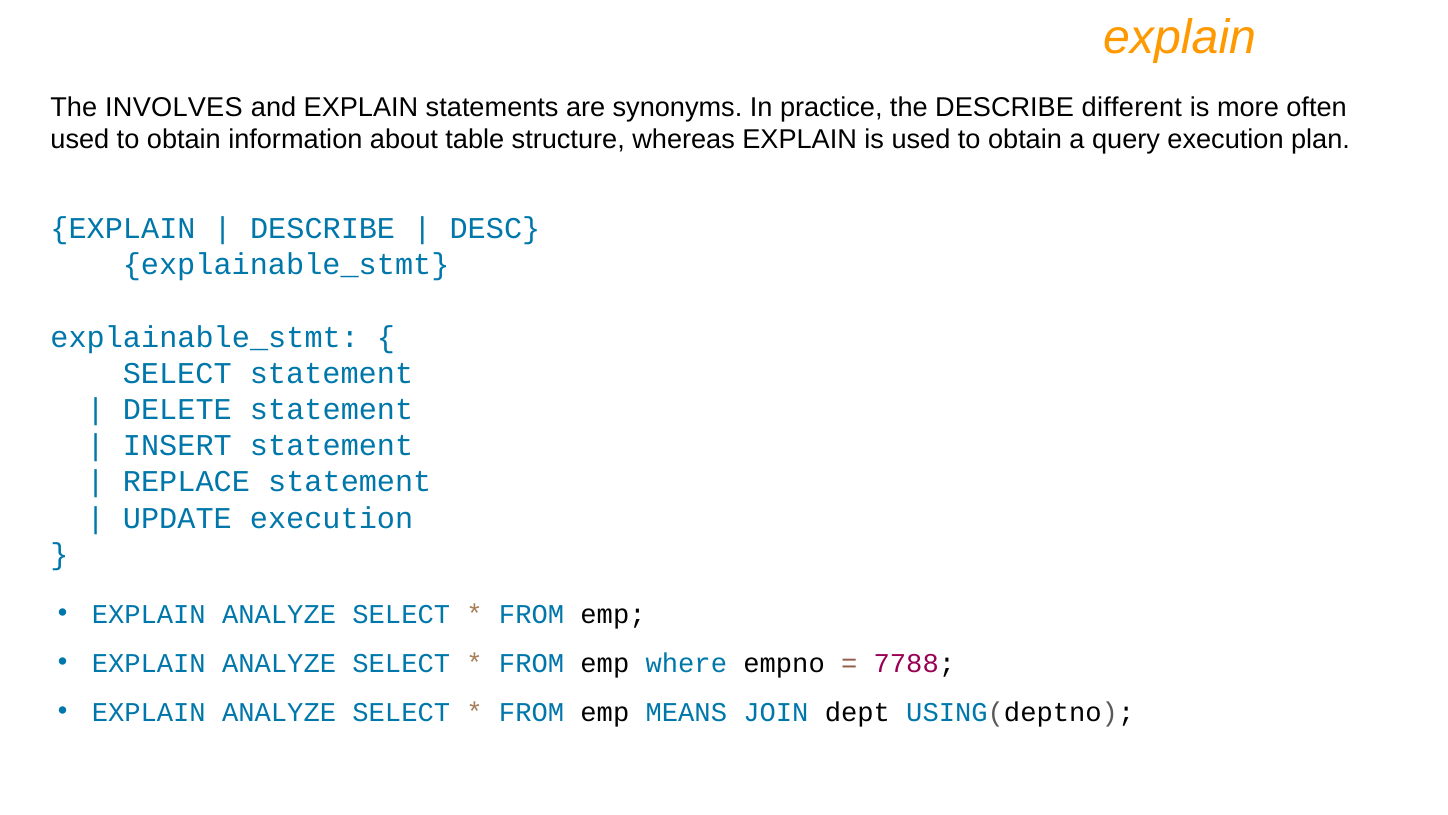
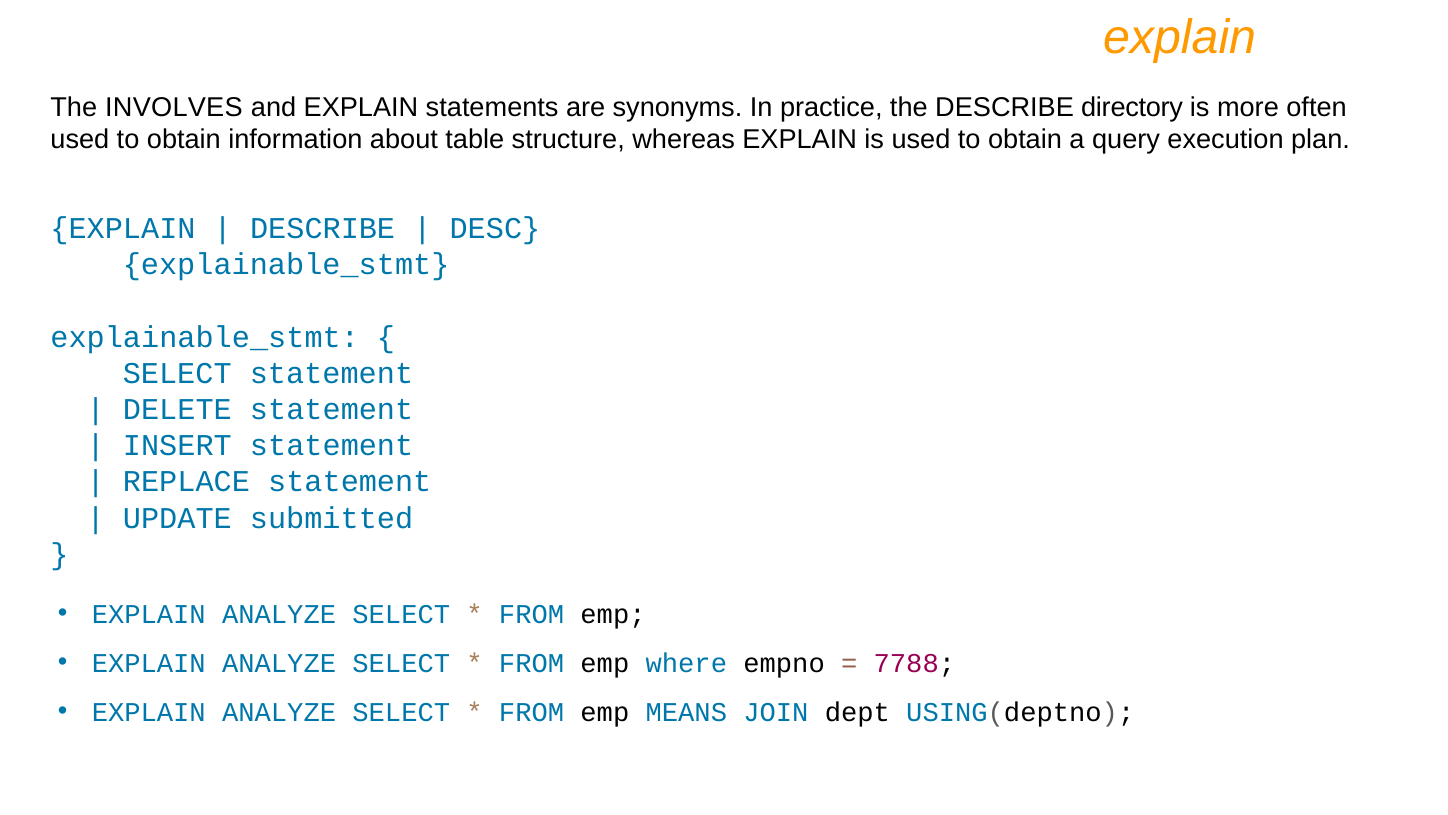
different: different -> directory (1132, 107)
UPDATE execution: execution -> submitted (332, 518)
